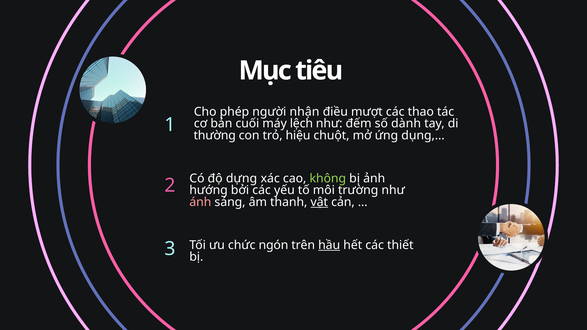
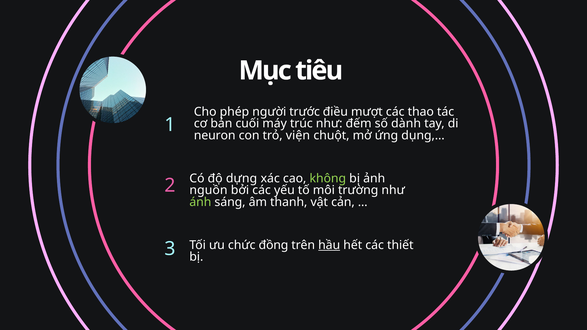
nhận: nhận -> trước (305, 112)
lệch: lệch -> trúc (301, 124)
thường: thường -> neuron (215, 135)
hiệu: hiệu -> viện (298, 135)
hướng: hướng -> nguồn (208, 190)
ánh colour: pink -> light green (200, 202)
vật underline: present -> none (319, 202)
ngón: ngón -> đồng (273, 245)
